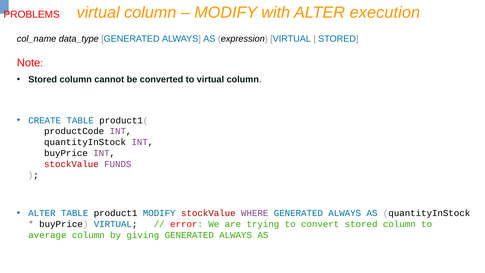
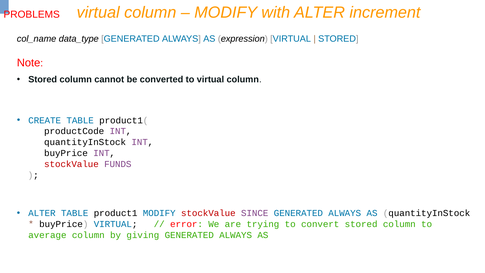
execution: execution -> increment (385, 13)
WHERE: WHERE -> SINCE (255, 213)
